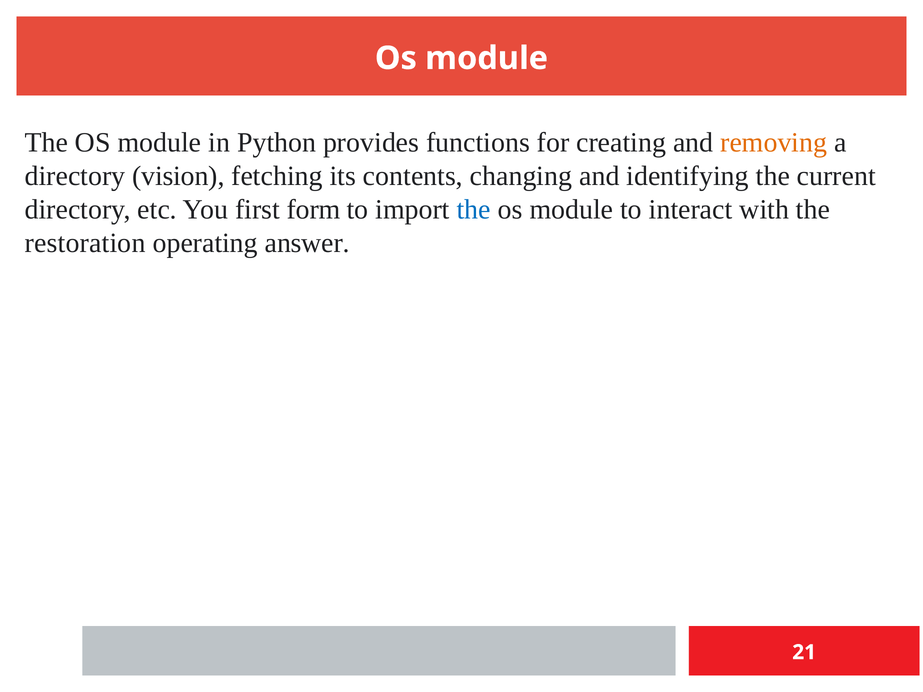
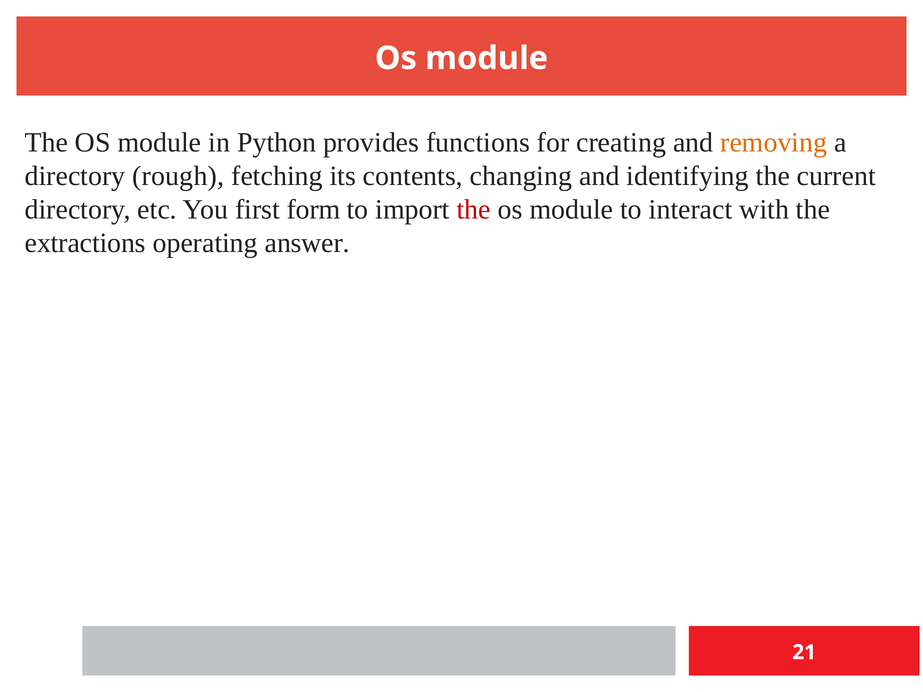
vision: vision -> rough (178, 176)
the colour: blue -> red (474, 209)
restoration: restoration -> extractions (85, 243)
